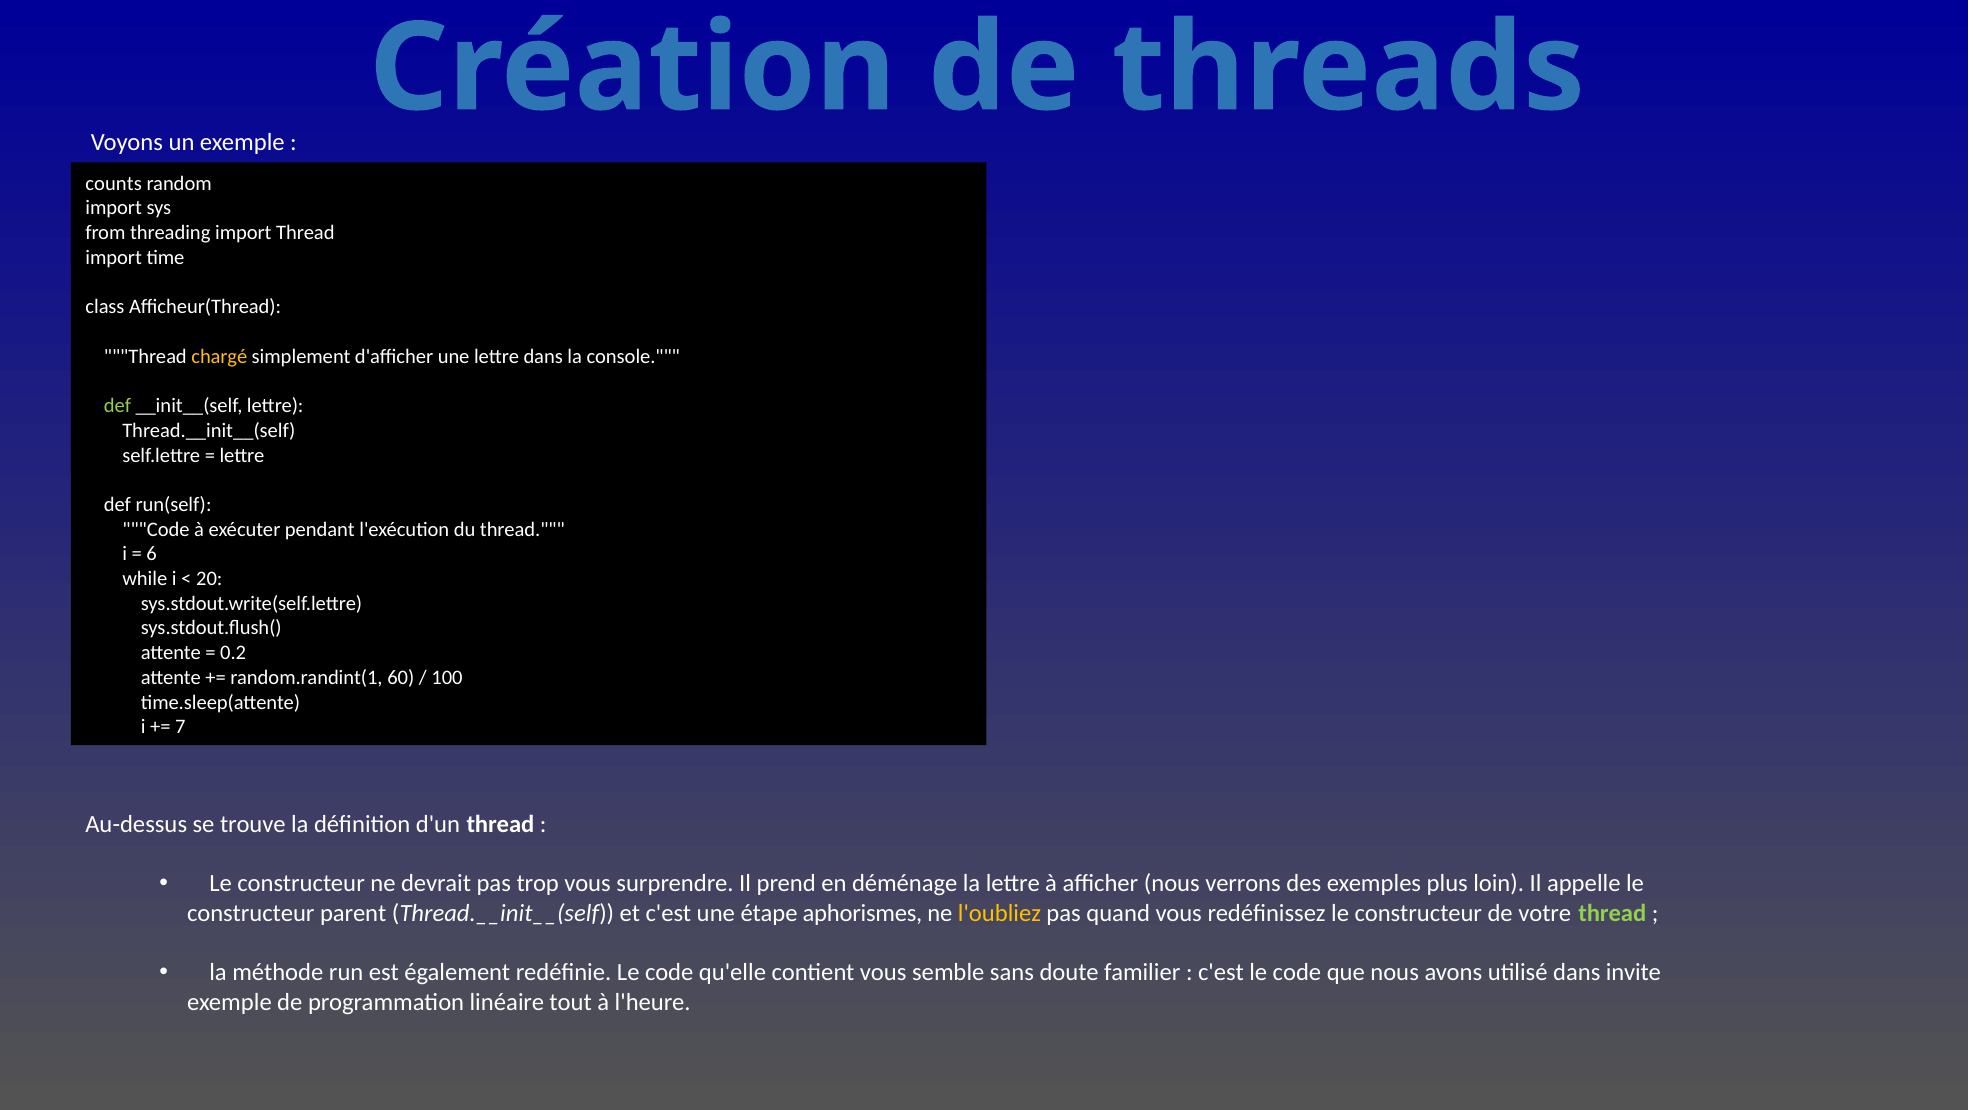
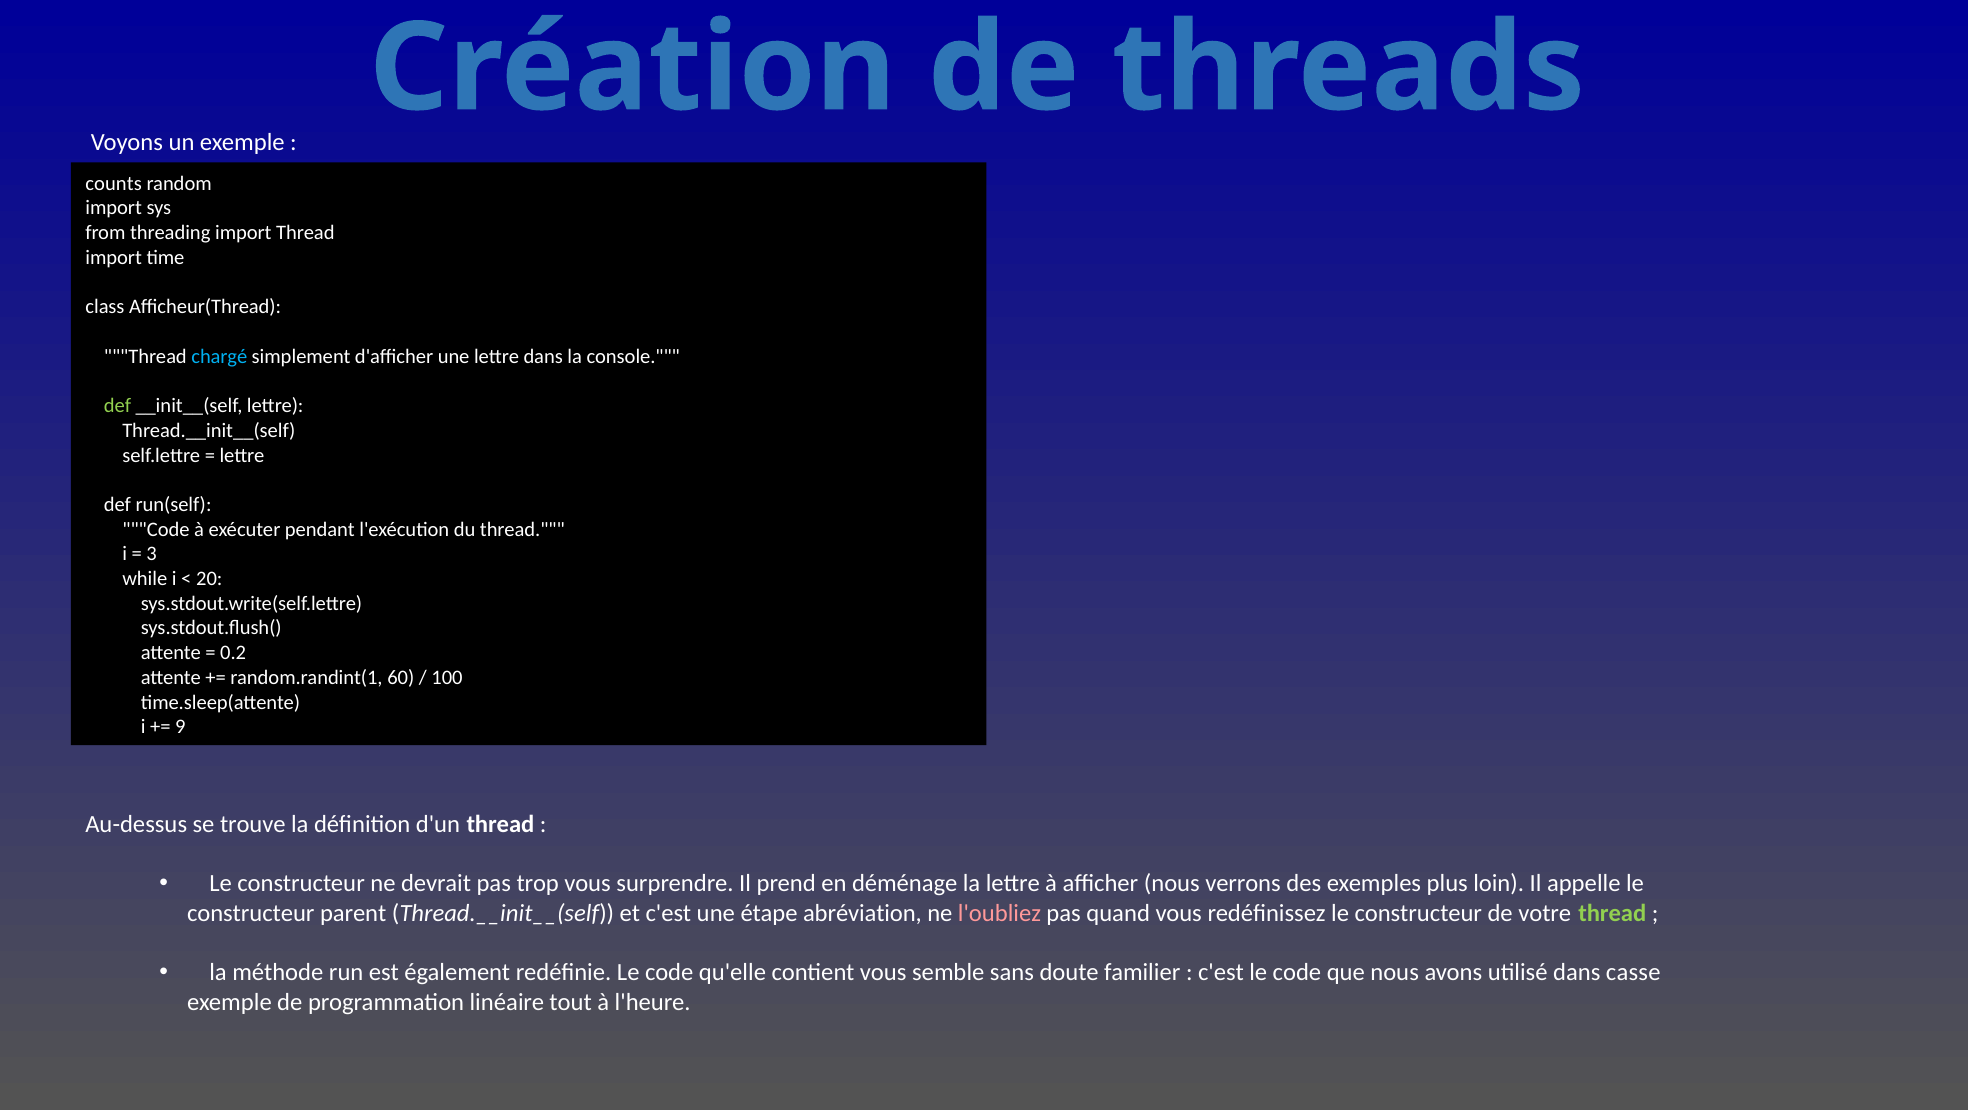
chargé colour: yellow -> light blue (219, 356)
6: 6 -> 3 (152, 554)
7: 7 -> 9 (180, 727)
aphorismes: aphorismes -> abréviation (862, 913)
l'oubliez colour: yellow -> pink (999, 913)
invite: invite -> casse (1633, 972)
